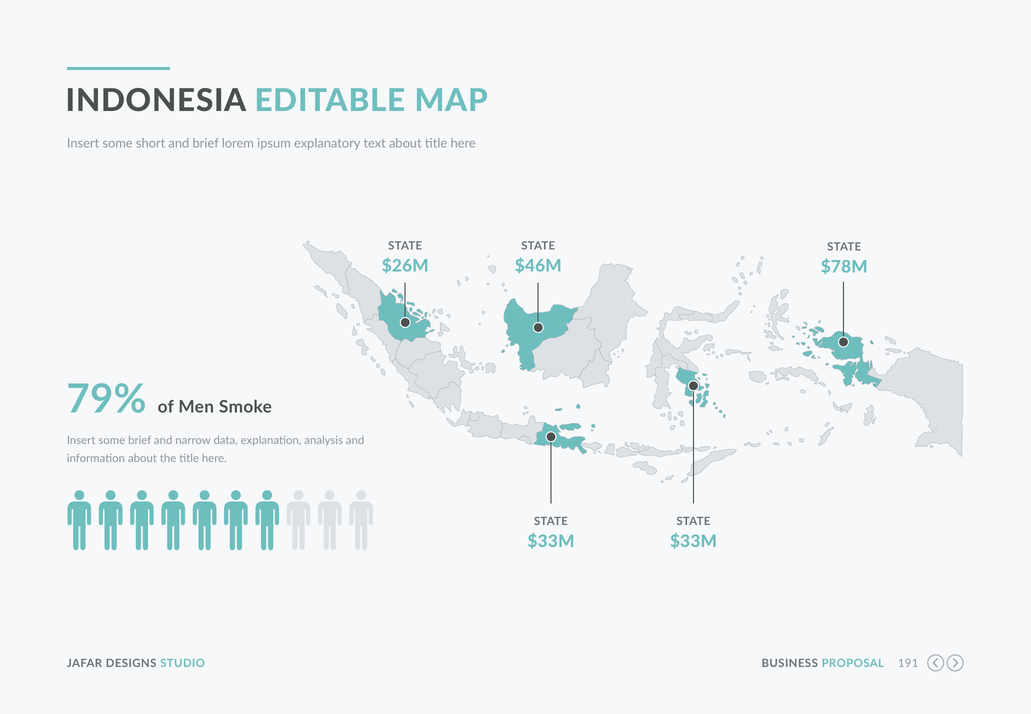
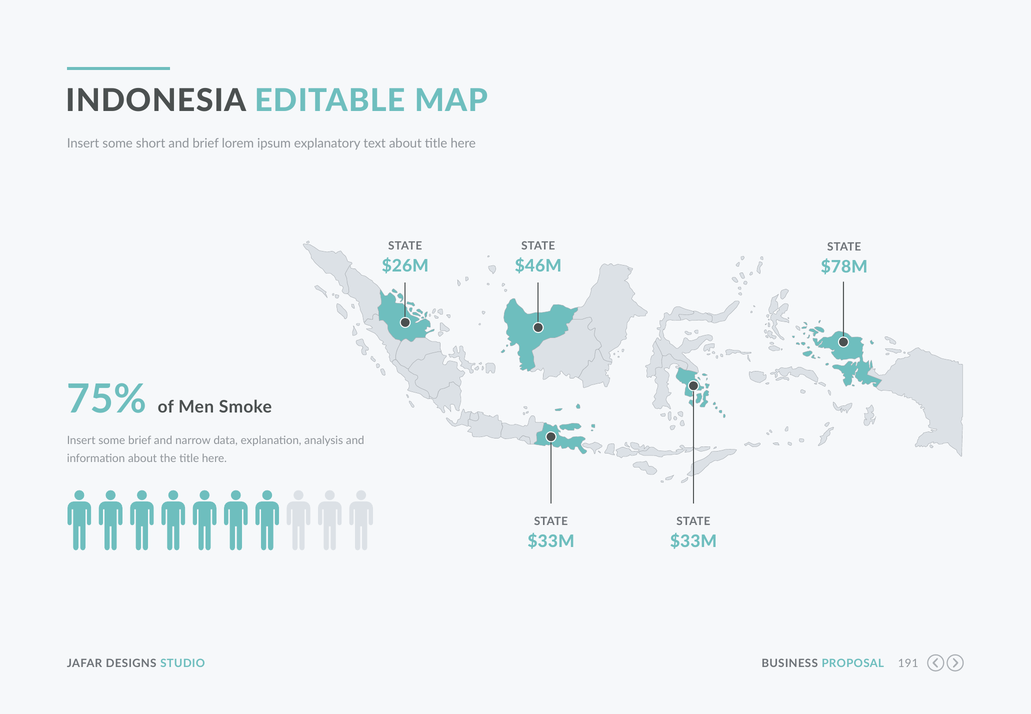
79%: 79% -> 75% (107, 399)
